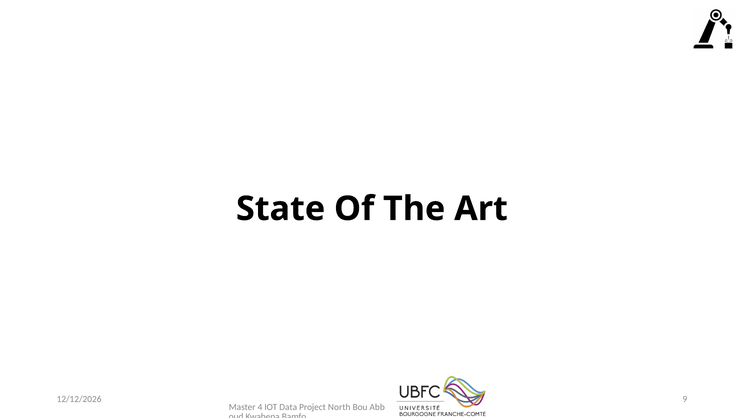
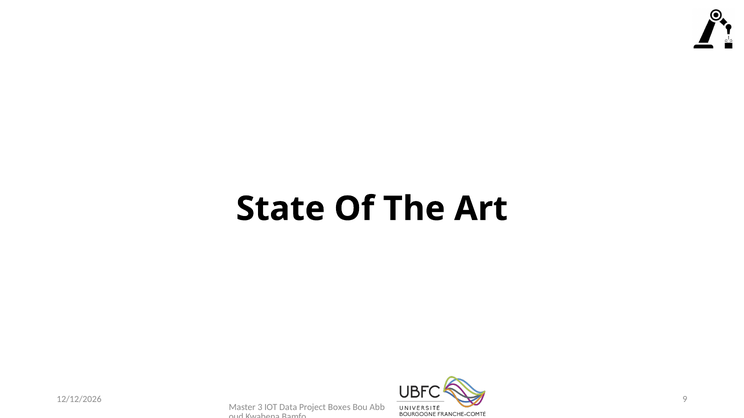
4: 4 -> 3 (260, 408)
North: North -> Boxes (339, 408)
